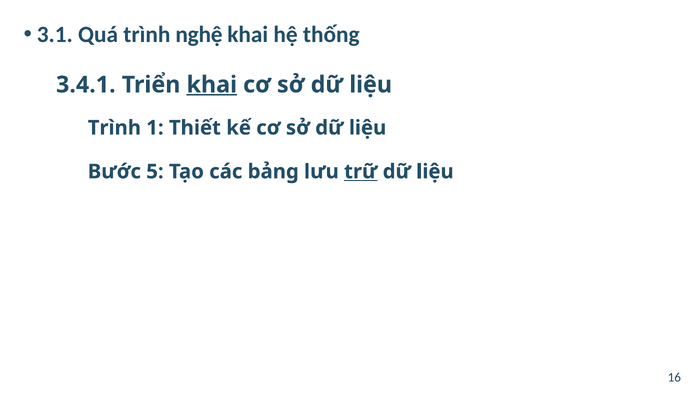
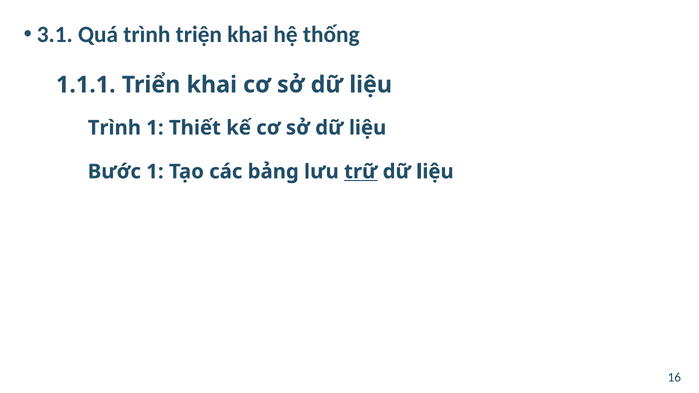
nghệ: nghệ -> triện (199, 34)
3.4.1: 3.4.1 -> 1.1.1 (86, 85)
khai underline: present -> none (212, 85)
Bước 5: 5 -> 1 (155, 172)
